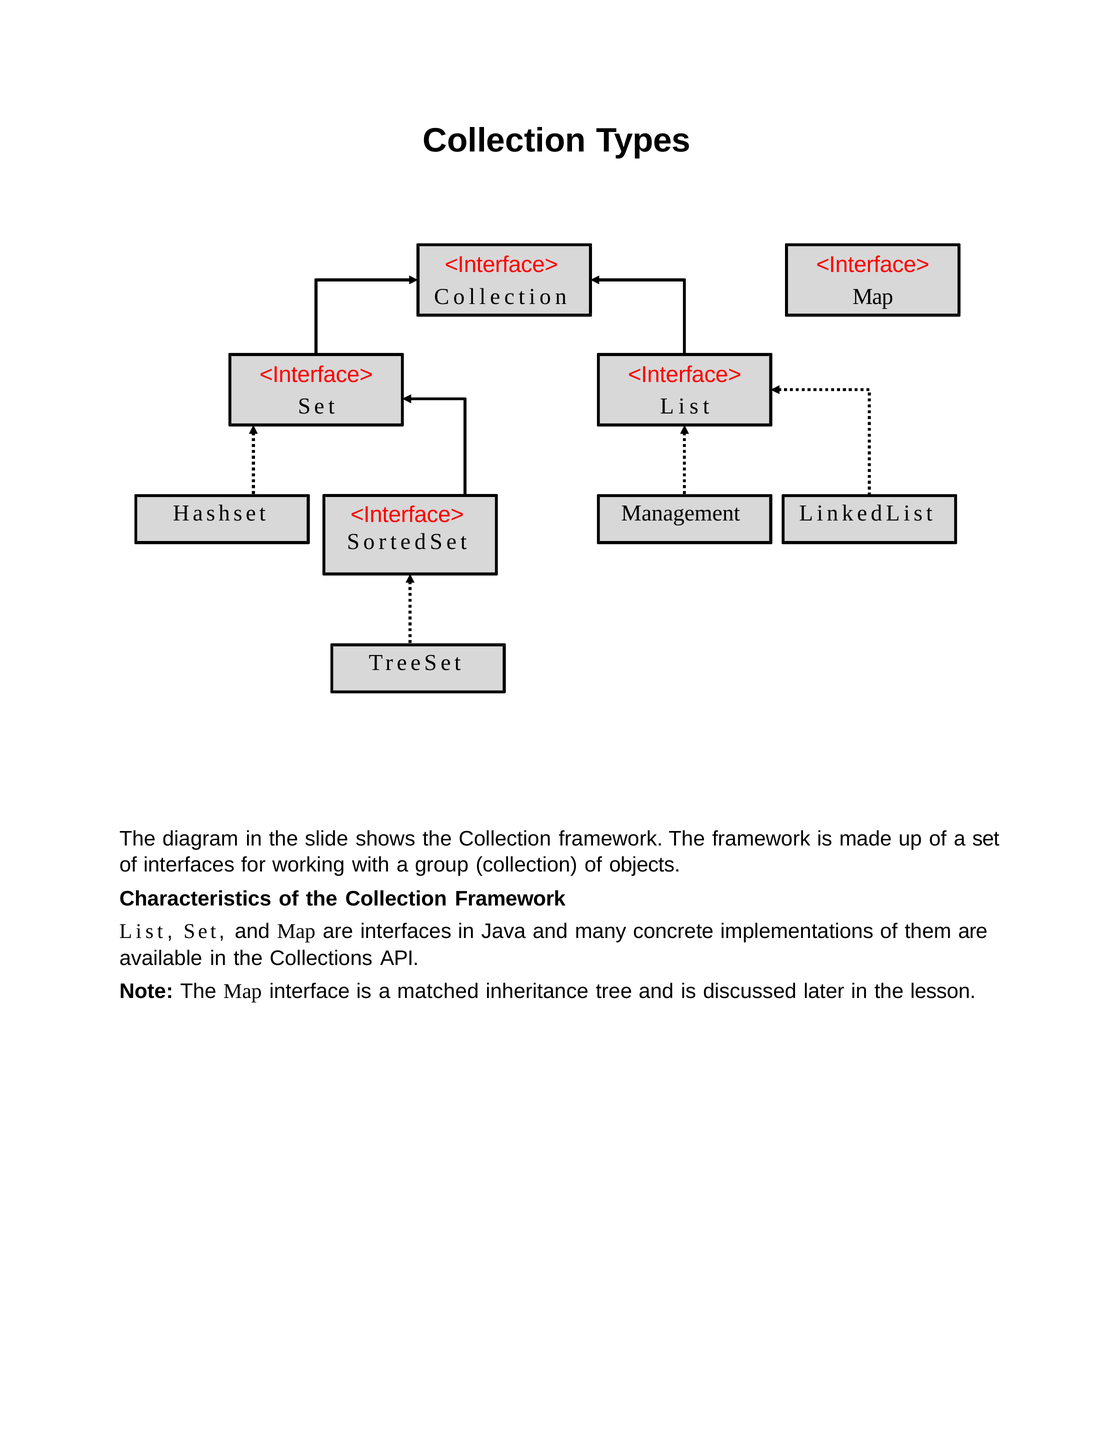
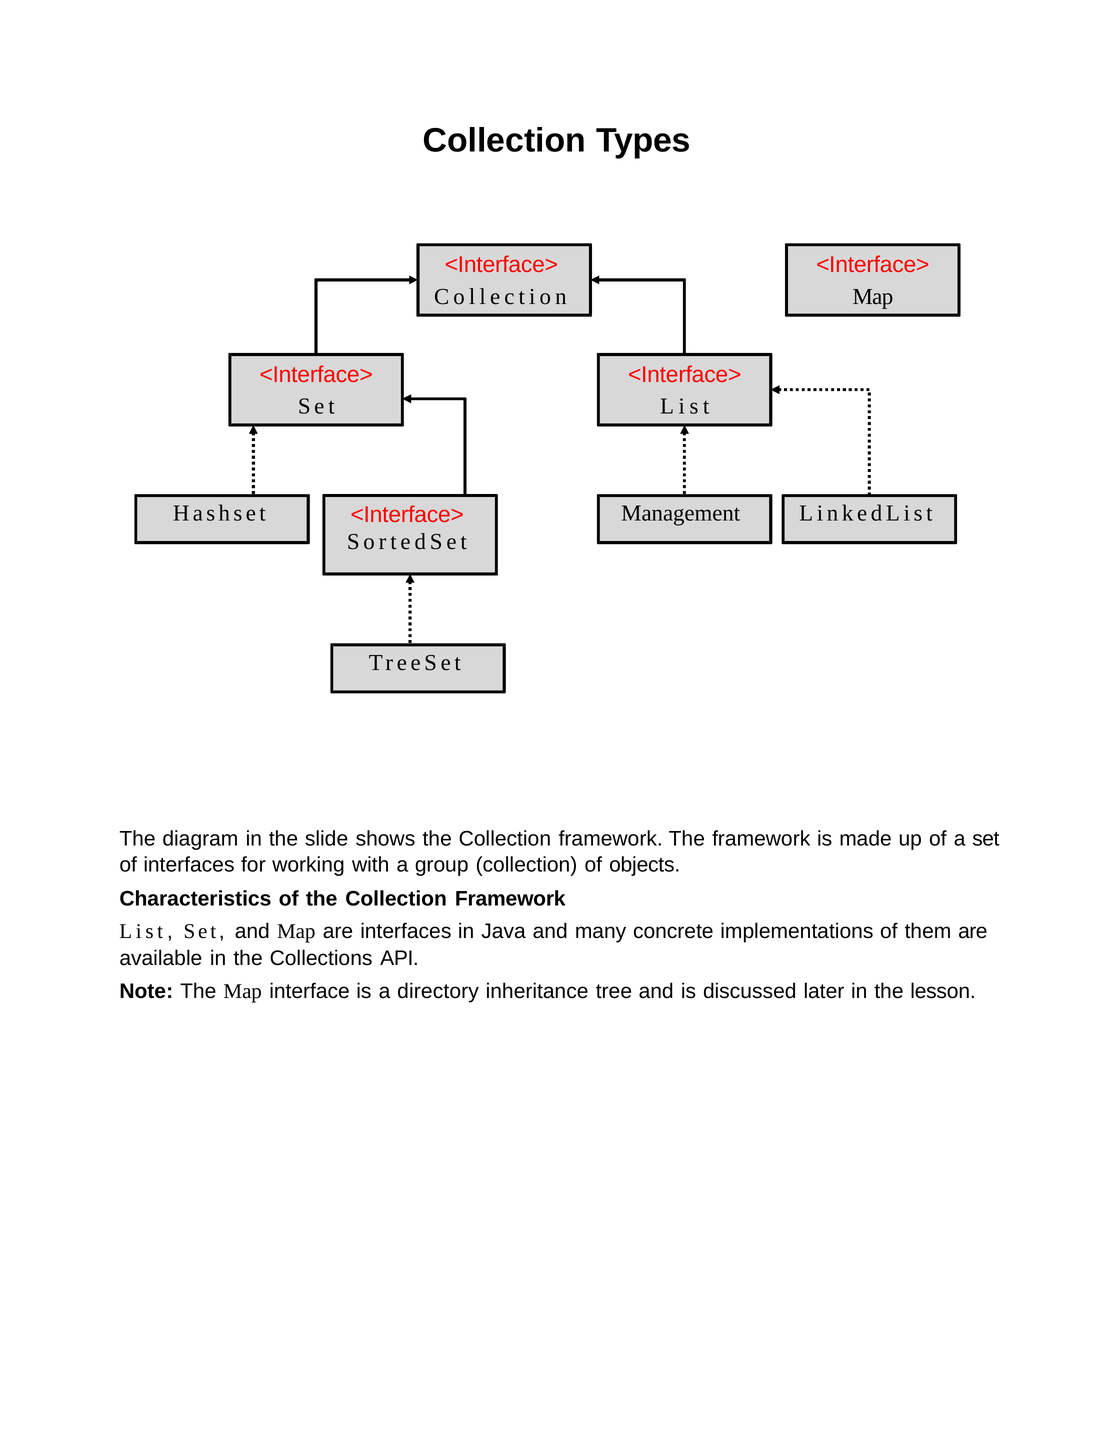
matched: matched -> directory (438, 991)
